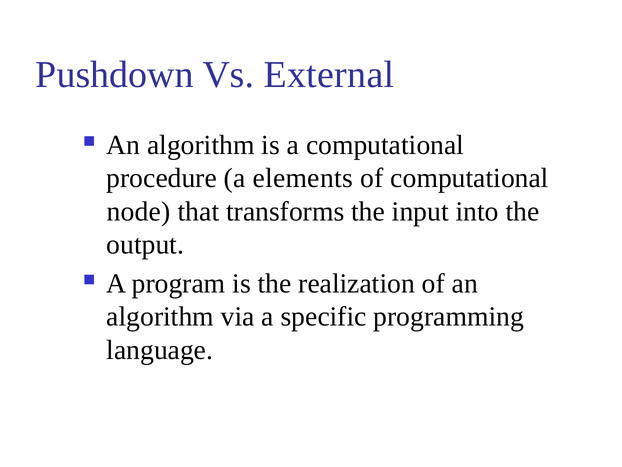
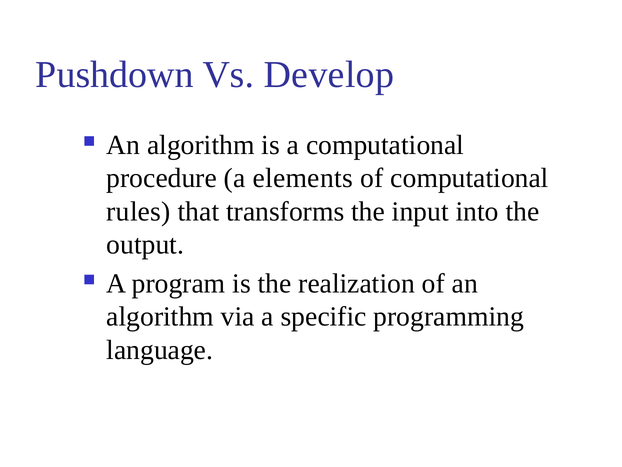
External: External -> Develop (329, 75)
node: node -> rules (139, 211)
